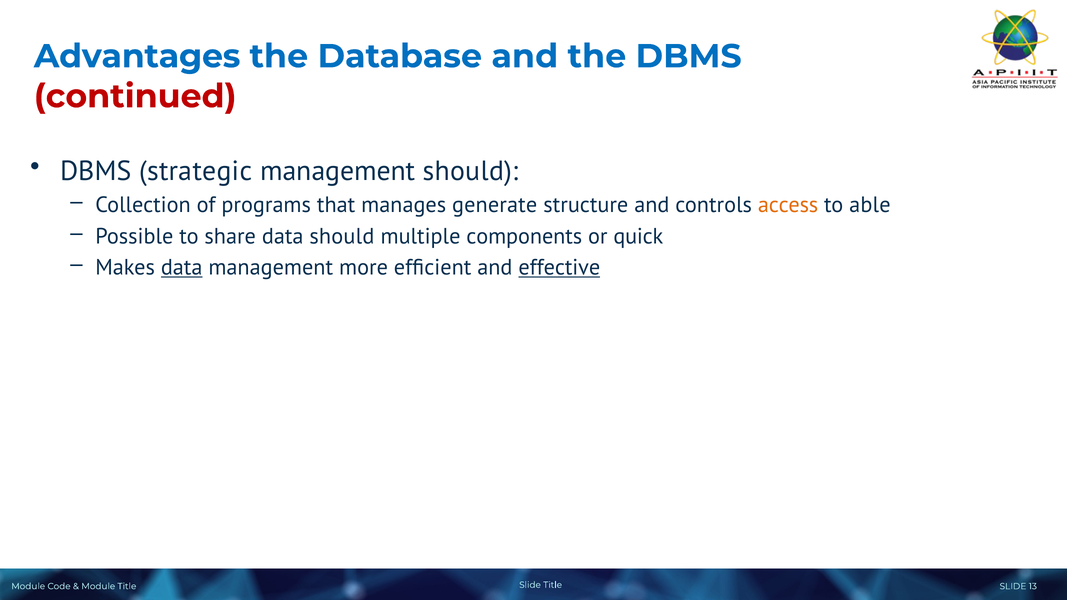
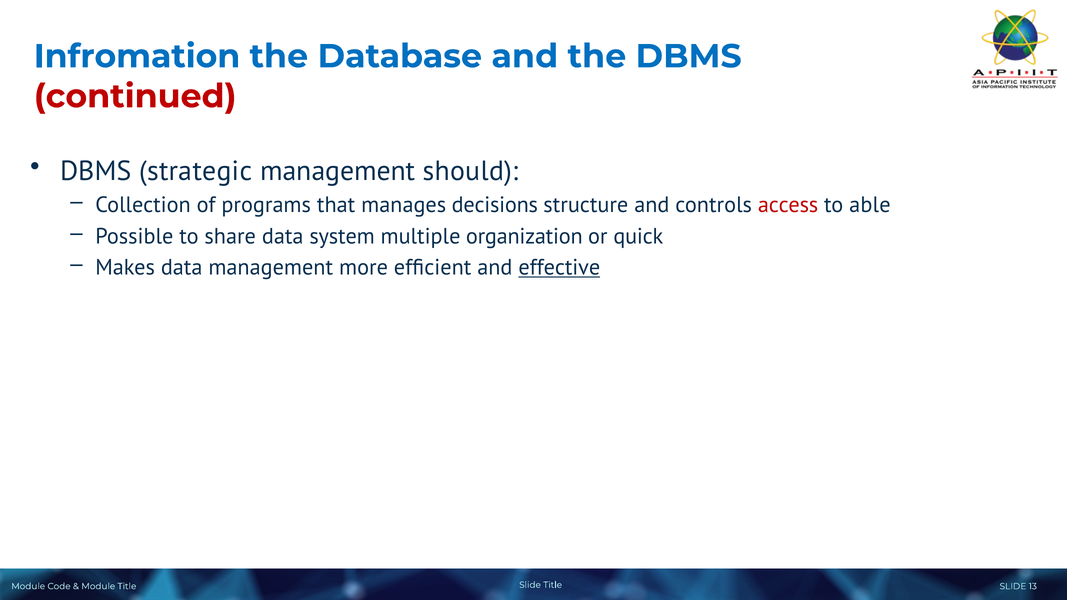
Advantages: Advantages -> Infromation (137, 56)
generate: generate -> decisions (495, 205)
access colour: orange -> red (788, 205)
data should: should -> system (342, 236)
components: components -> organization (524, 236)
data underline: present -> none (182, 267)
